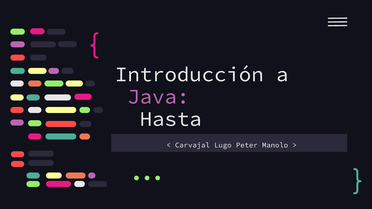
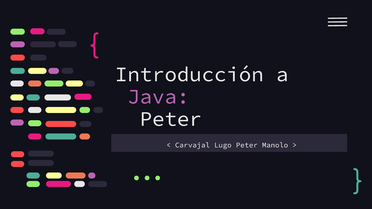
Hasta: Hasta -> Peter (171, 119)
